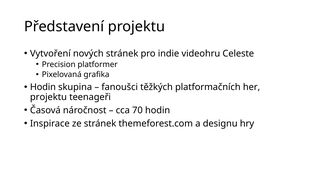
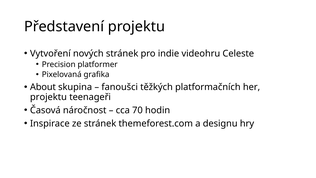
Hodin: Hodin -> About (43, 87)
